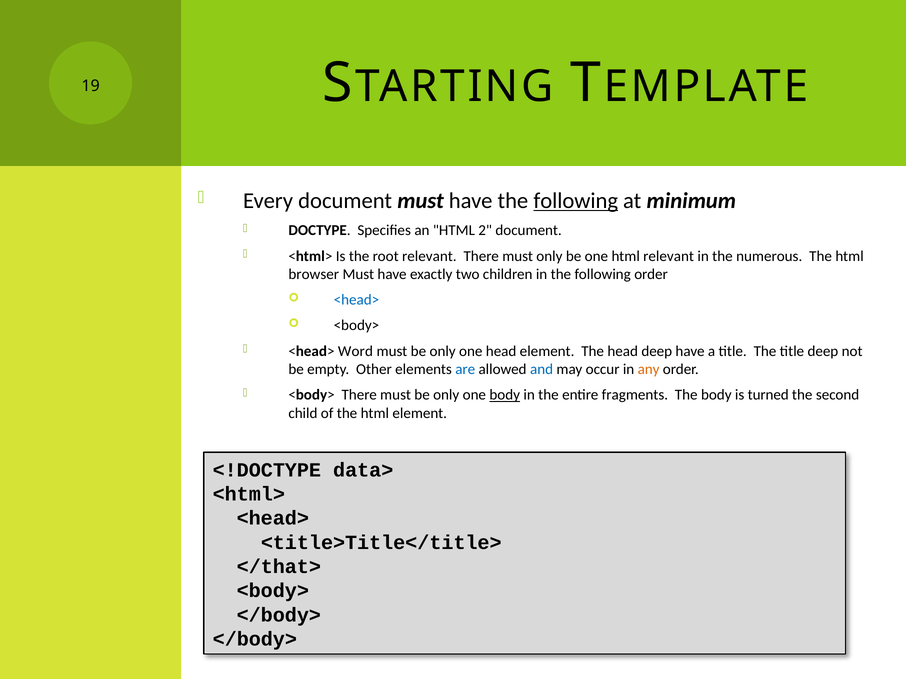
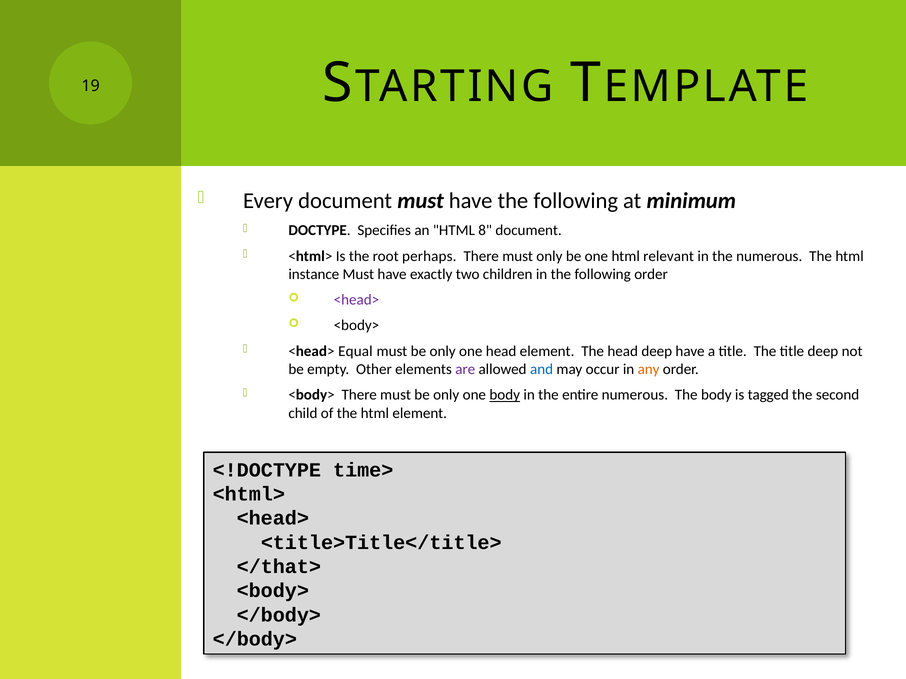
following underline: present -> none (576, 201)
2: 2 -> 8 (485, 231)
root relevant: relevant -> perhaps (429, 256)
browser: browser -> instance (314, 274)
<head> colour: blue -> purple (356, 300)
Word: Word -> Equal (355, 351)
are colour: blue -> purple (465, 370)
entire fragments: fragments -> numerous (635, 395)
turned: turned -> tagged (768, 395)
data>: data> -> time> (363, 470)
